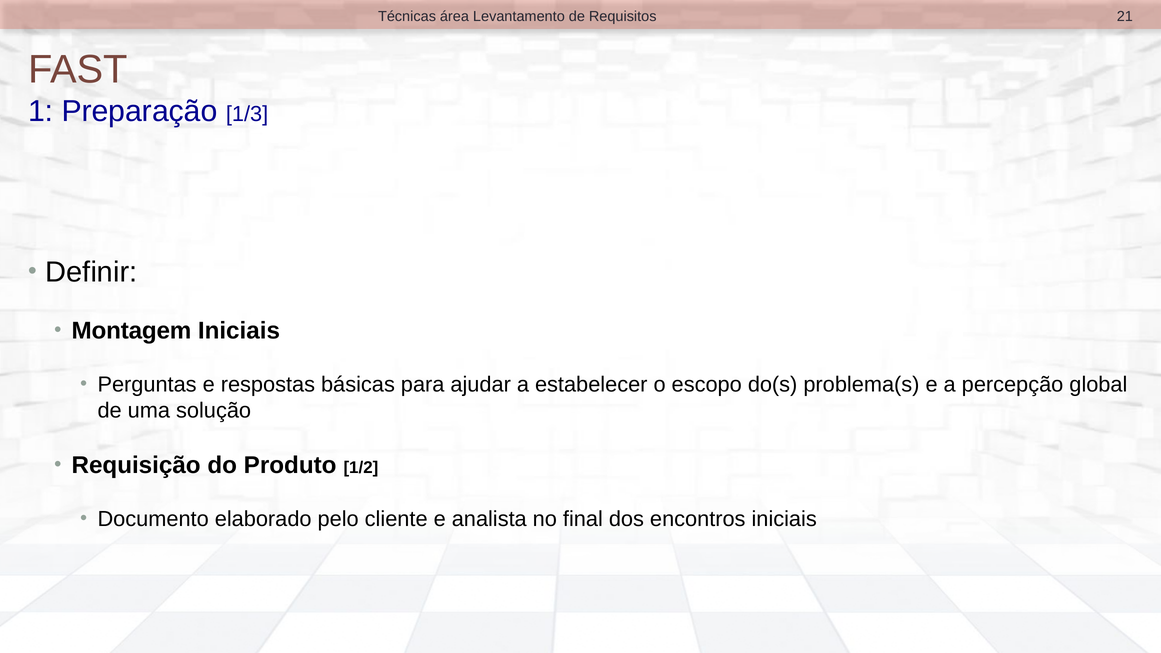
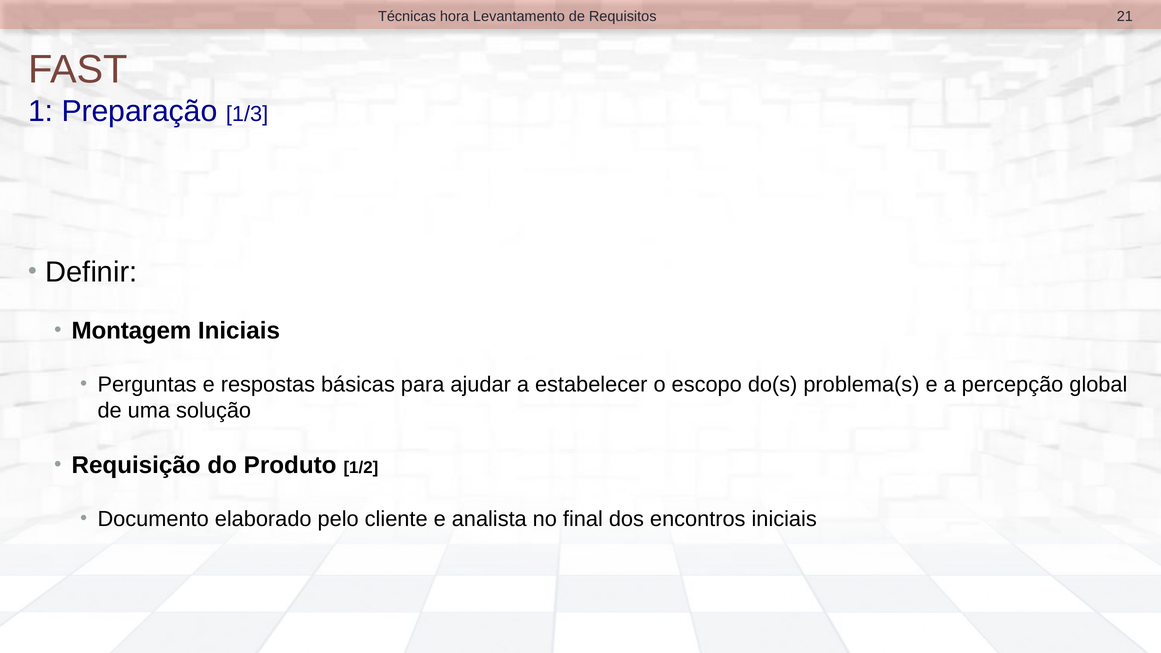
área: área -> hora (454, 16)
